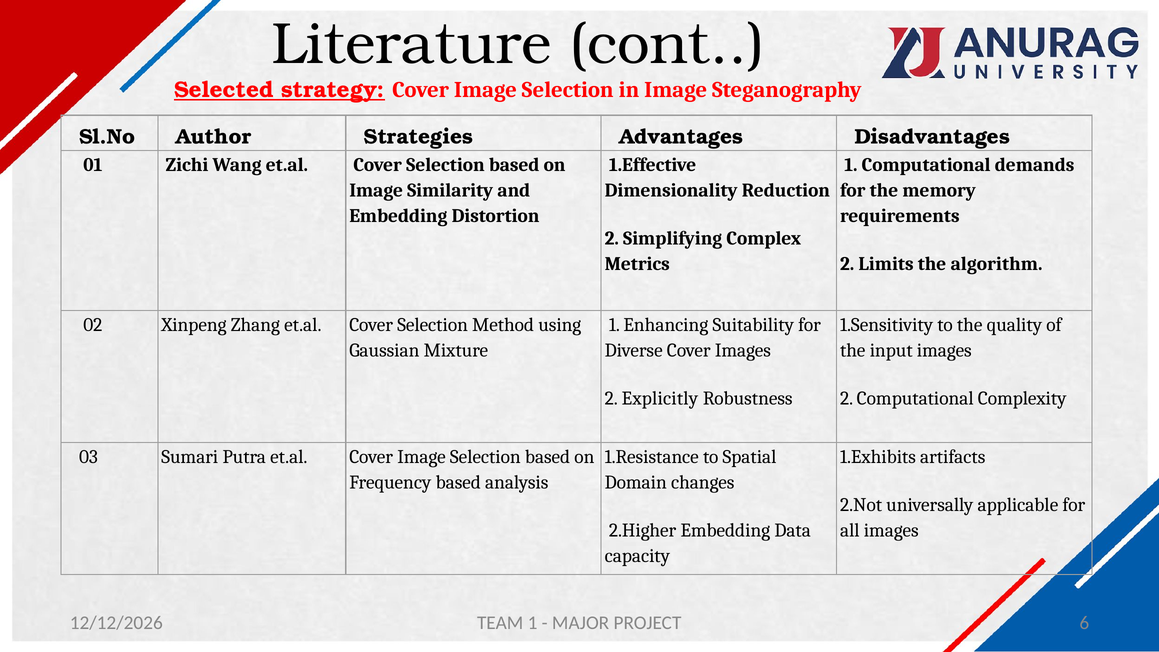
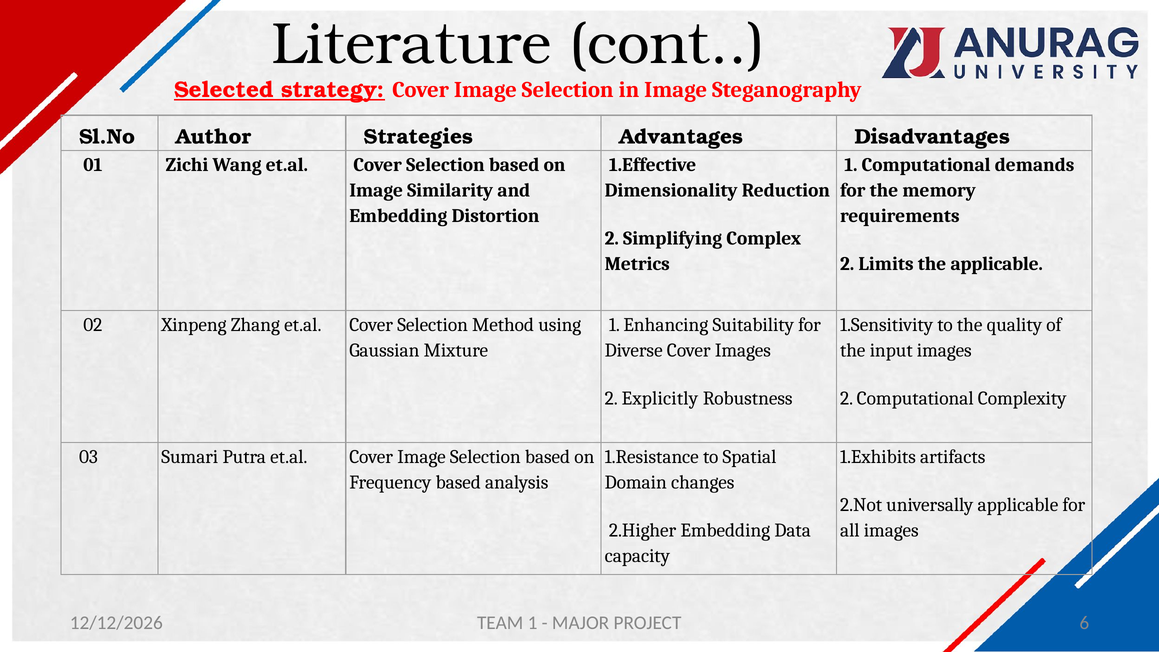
the algorithm: algorithm -> applicable (997, 264)
